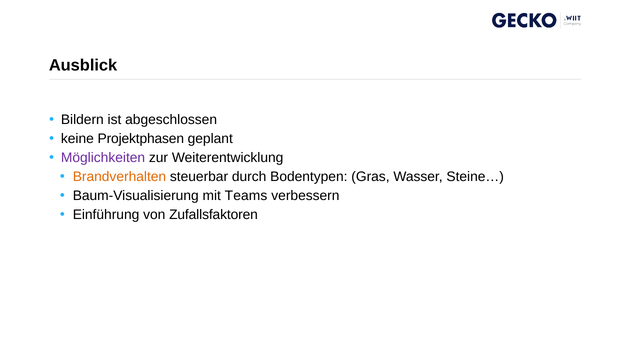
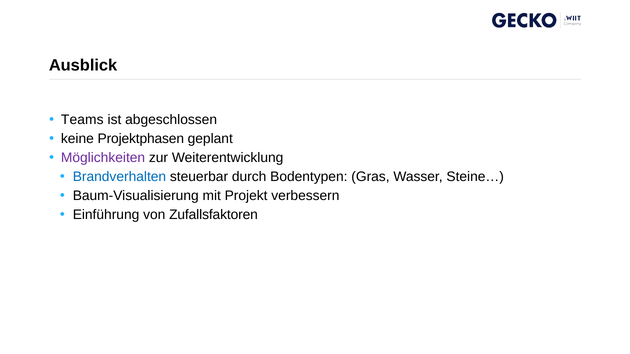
Bildern: Bildern -> Teams (82, 120)
Brandverhalten colour: orange -> blue (119, 177)
Teams: Teams -> Projekt (246, 196)
